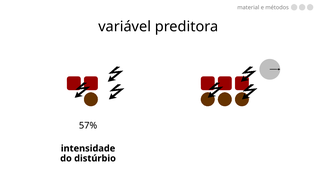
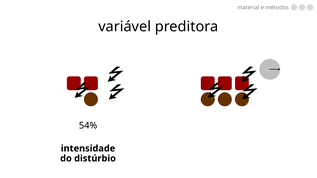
57%: 57% -> 54% (88, 126)
